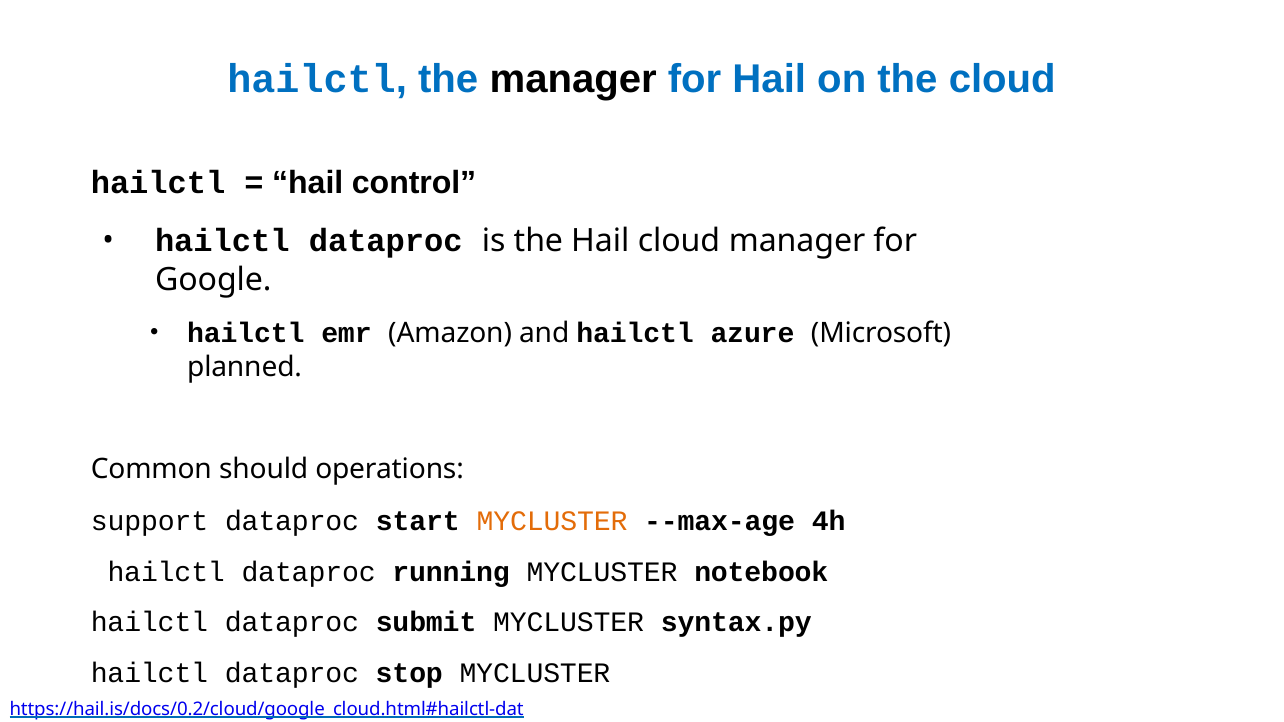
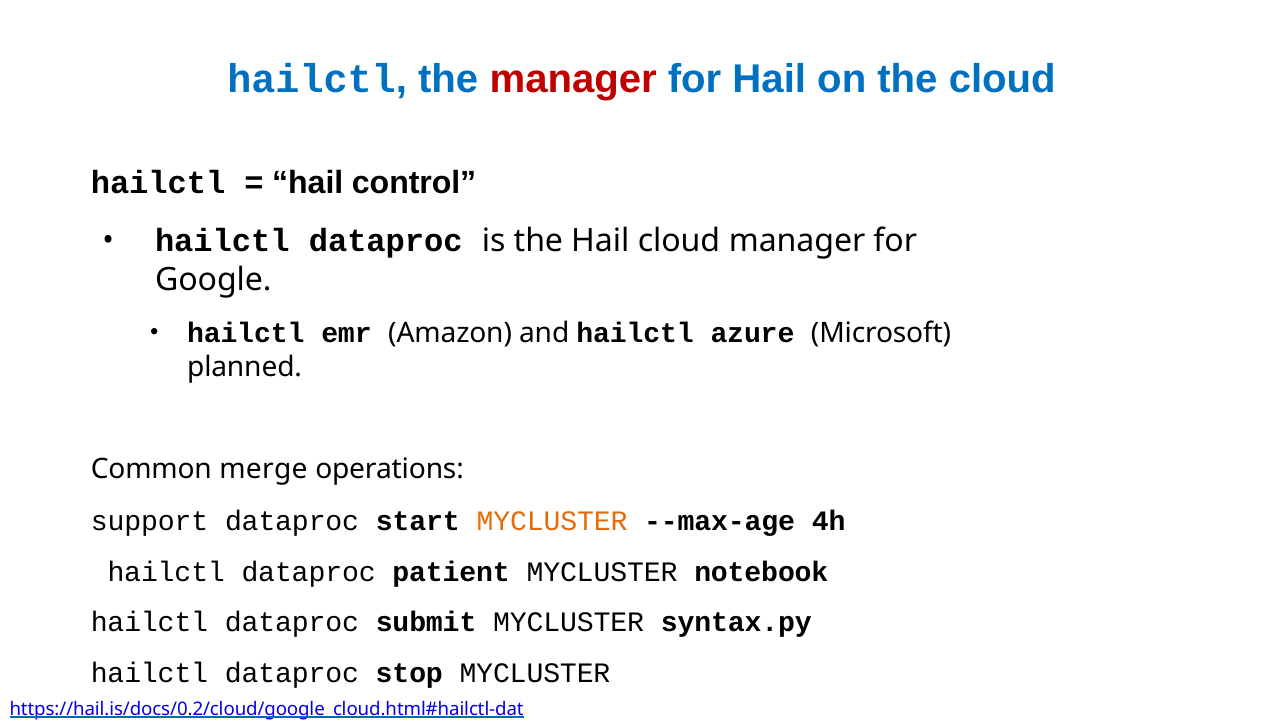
manager colour: black -> red (573, 79)
should: should -> merge (263, 470)
running: running -> patient (451, 572)
